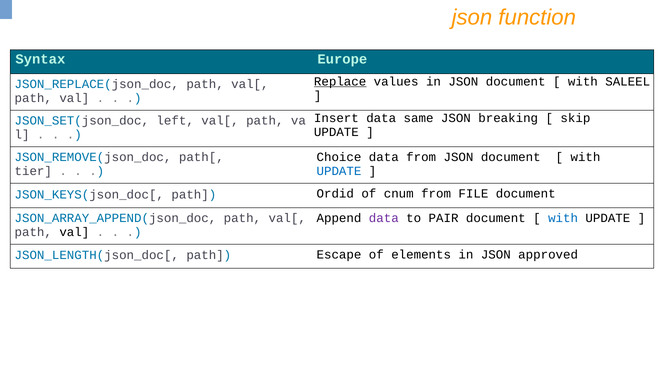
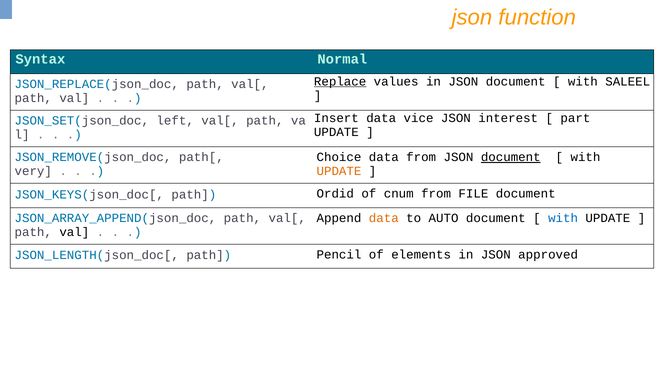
Europe: Europe -> Normal (342, 59)
same: same -> vice (419, 118)
breaking: breaking -> interest (508, 118)
skip: skip -> part (575, 118)
document underline: none -> present (511, 157)
tier: tier -> very (33, 171)
UPDATE colour: blue -> orange (339, 171)
data colour: purple -> orange (384, 218)
PAIR: PAIR -> AUTO (444, 218)
Escape: Escape -> Pencil (339, 254)
